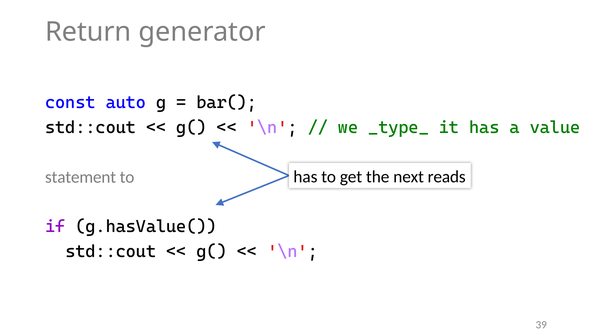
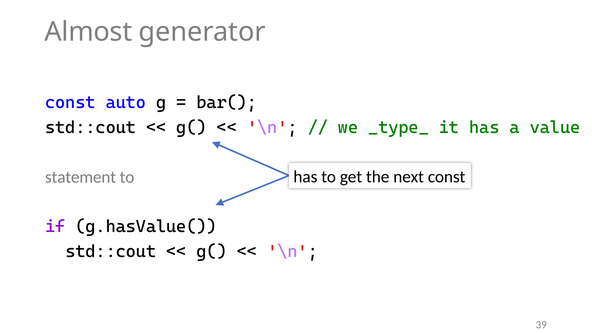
Return: Return -> Almost (88, 32)
next reads: reads -> const (447, 177)
